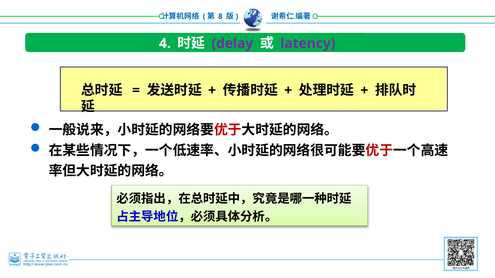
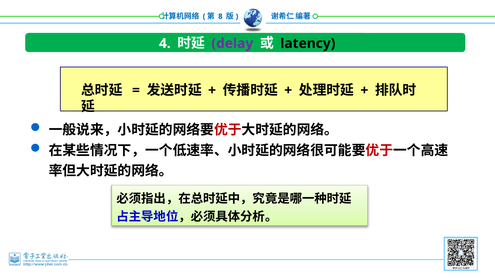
latency colour: purple -> black (308, 43)
